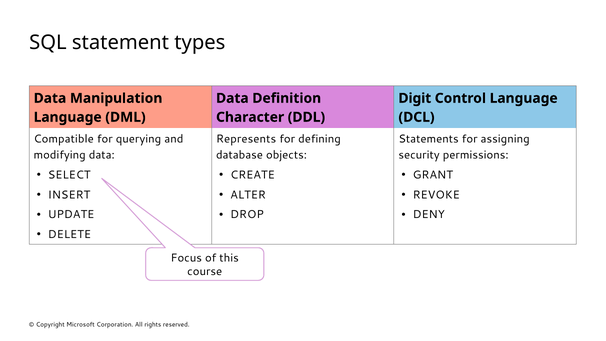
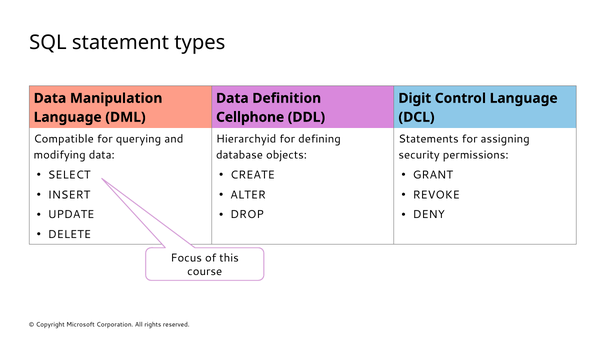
Character: Character -> Cellphone (250, 117)
Represents: Represents -> Hierarchyid (246, 139)
